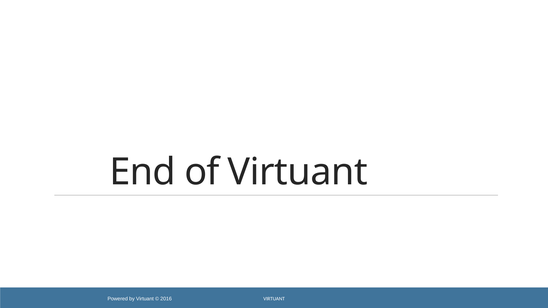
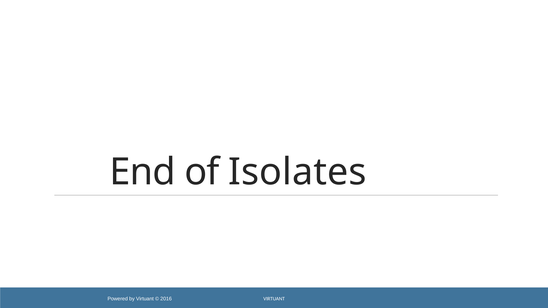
of Virtuant: Virtuant -> Isolates (297, 172)
